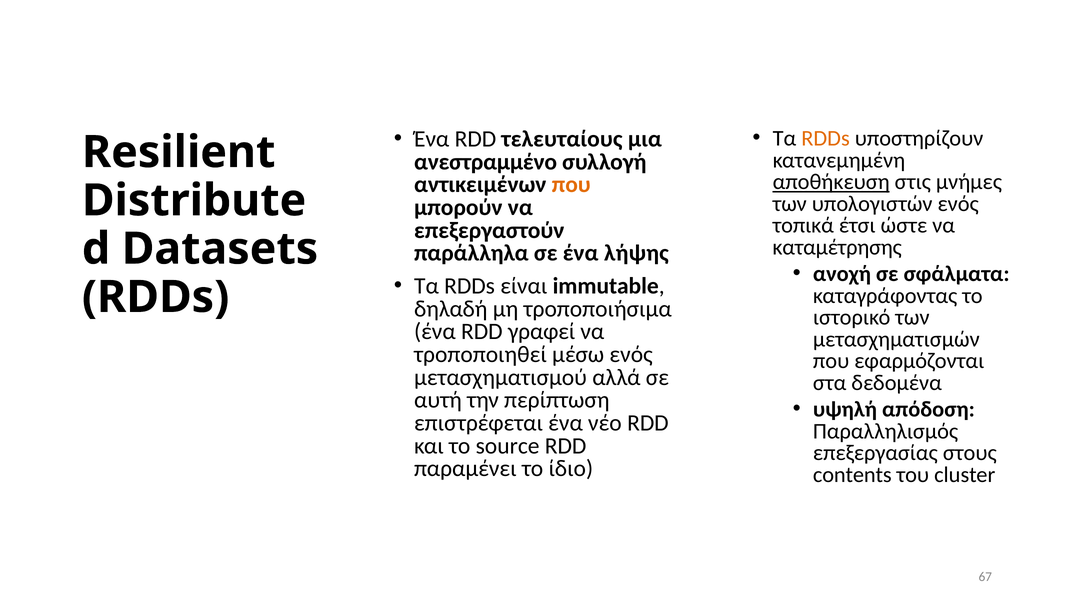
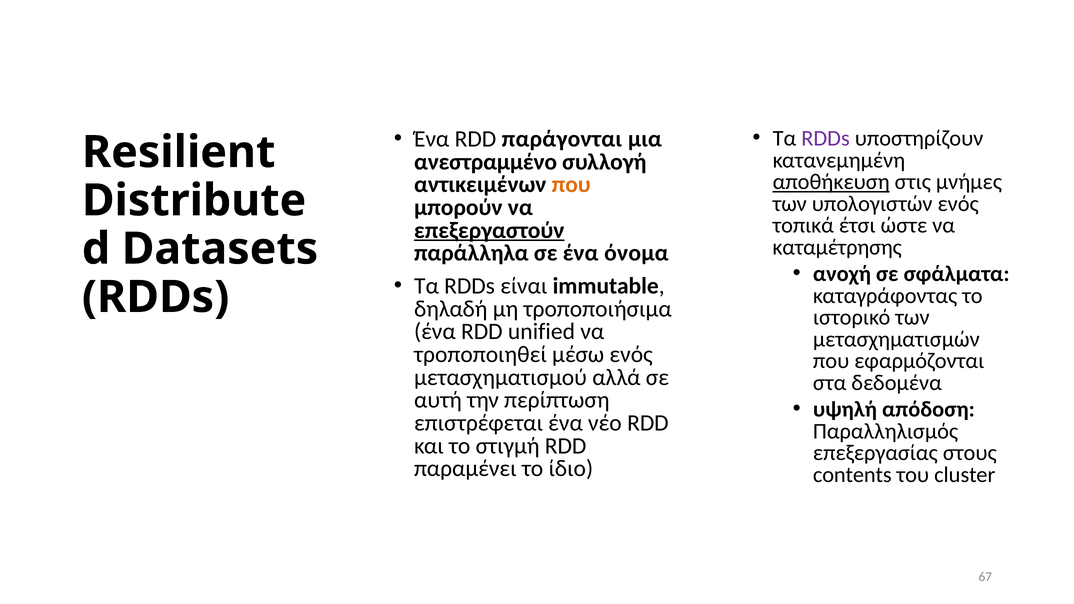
RDDs colour: orange -> purple (826, 138)
τελευταίους: τελευταίους -> παράγονται (562, 139)
επεξεργαστούν underline: none -> present (489, 230)
λήψης: λήψης -> όνομα (636, 253)
γραφεί: γραφεί -> unified (541, 332)
source: source -> στιγμή (508, 446)
